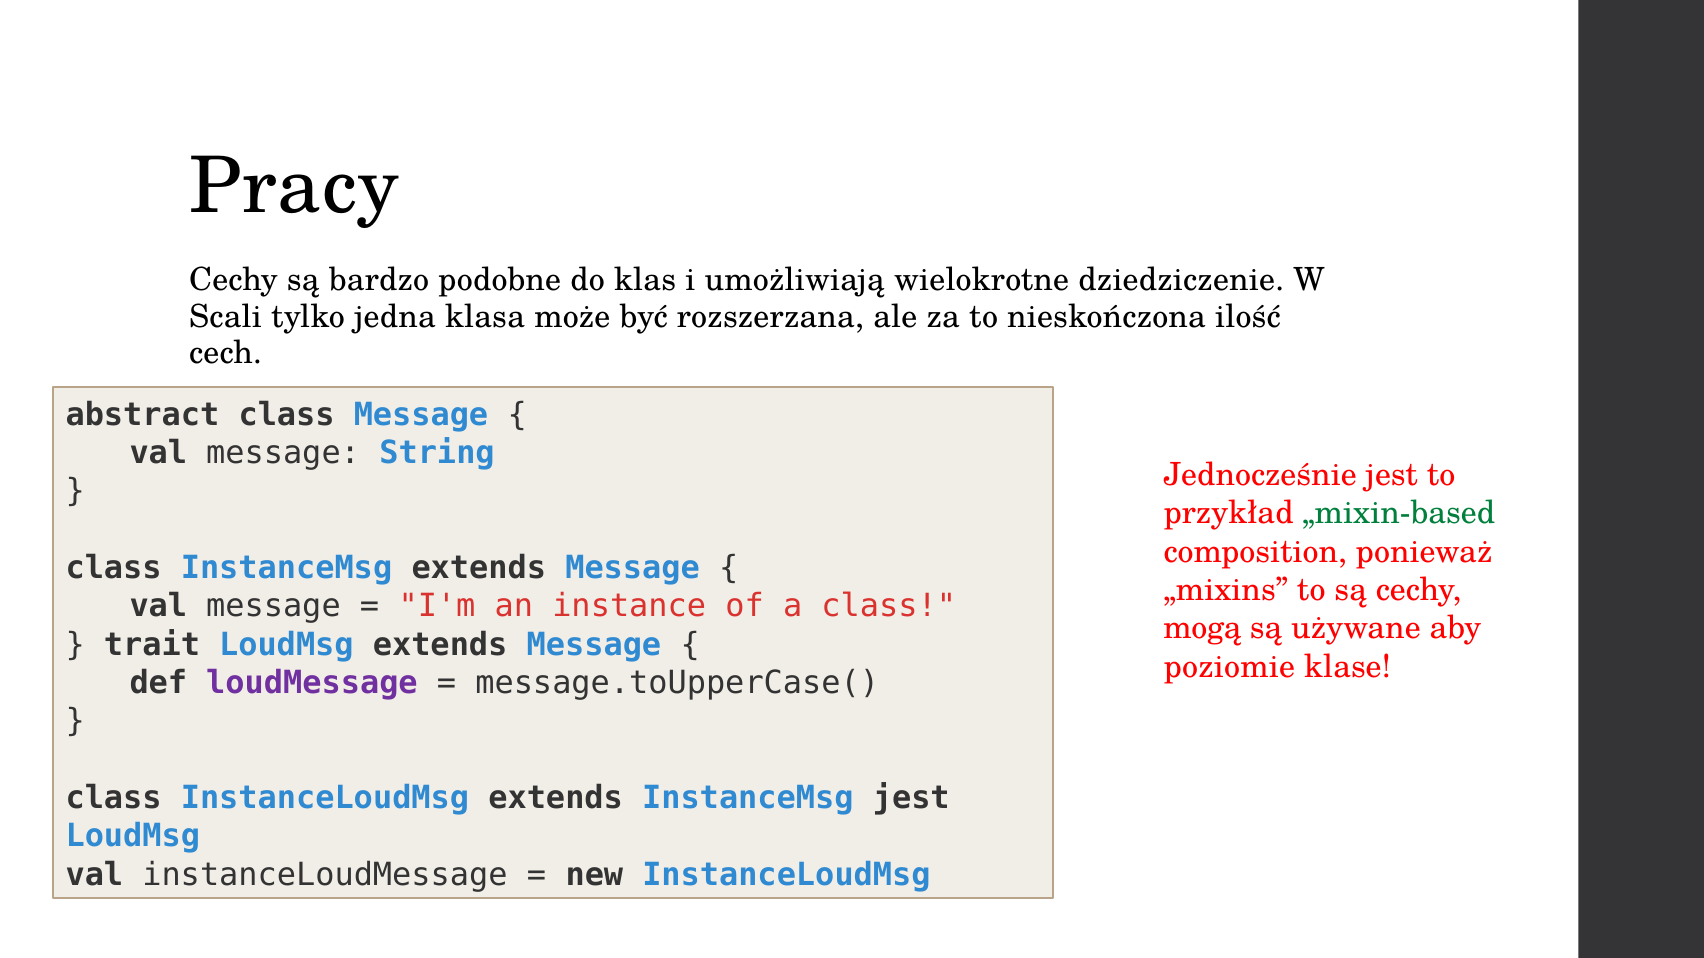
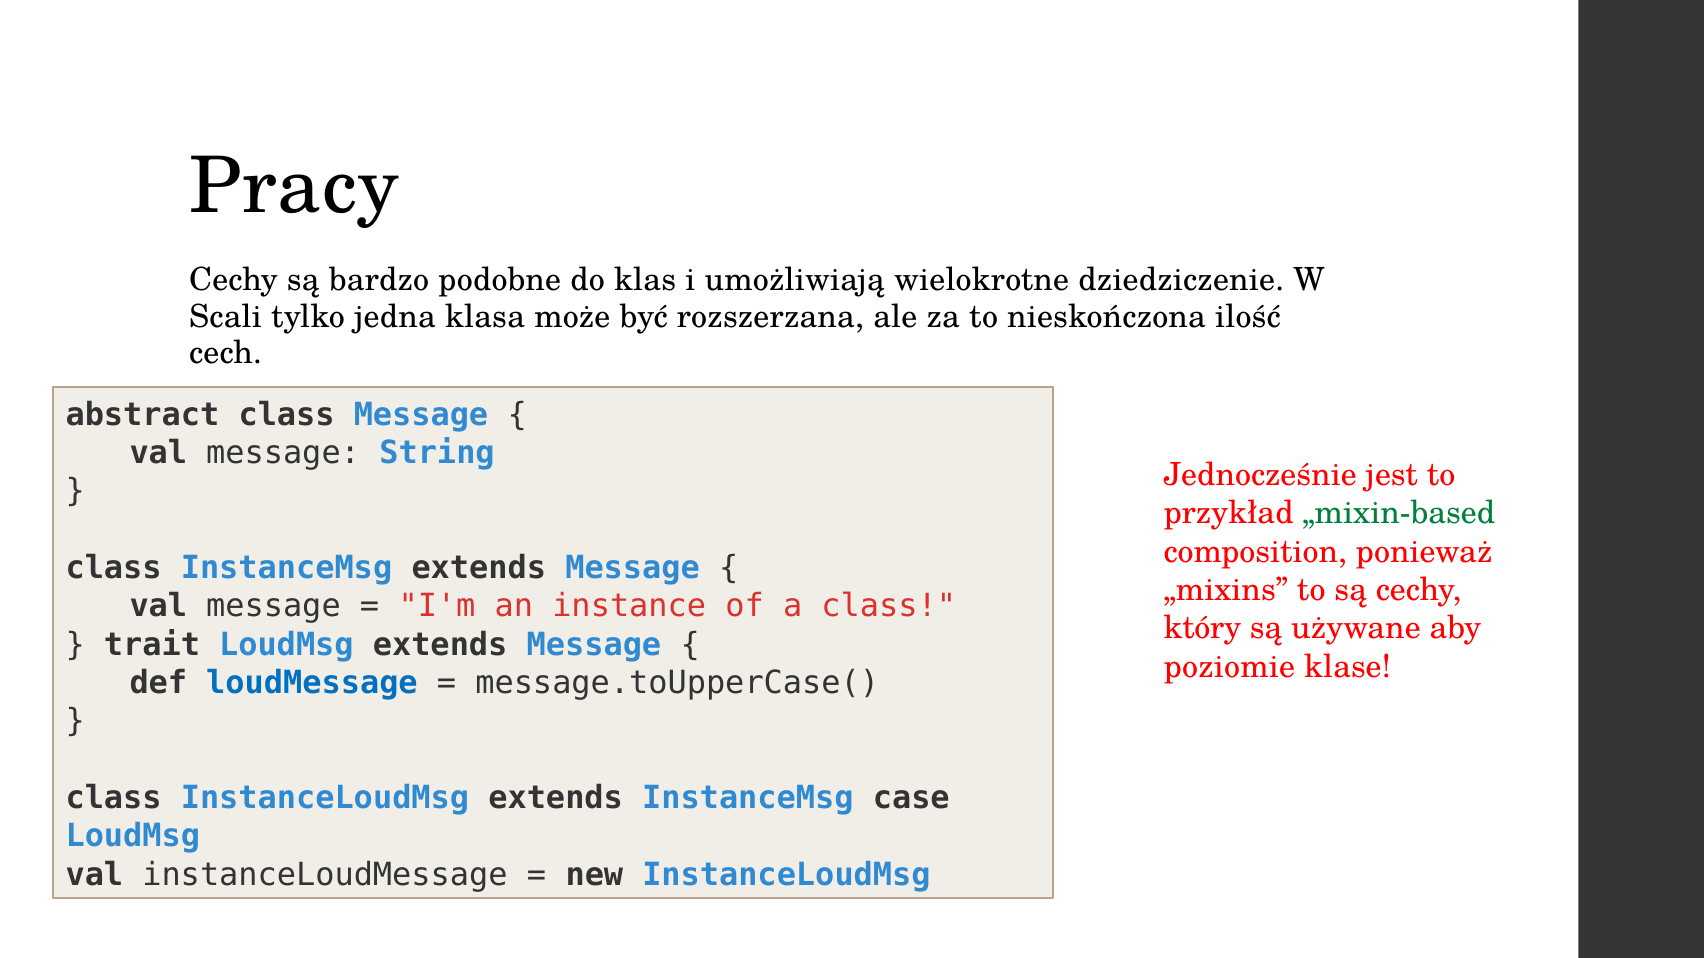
mogą: mogą -> który (1202, 629)
loudMessage colour: purple -> blue (312, 683)
InstanceMsg jest: jest -> case (911, 798)
